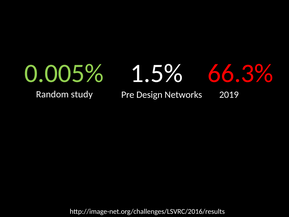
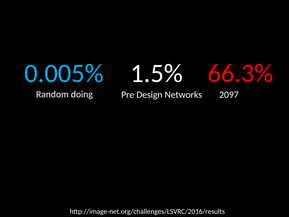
0.005% colour: light green -> light blue (64, 73)
study: study -> doing (82, 94)
2019: 2019 -> 2097 (229, 95)
